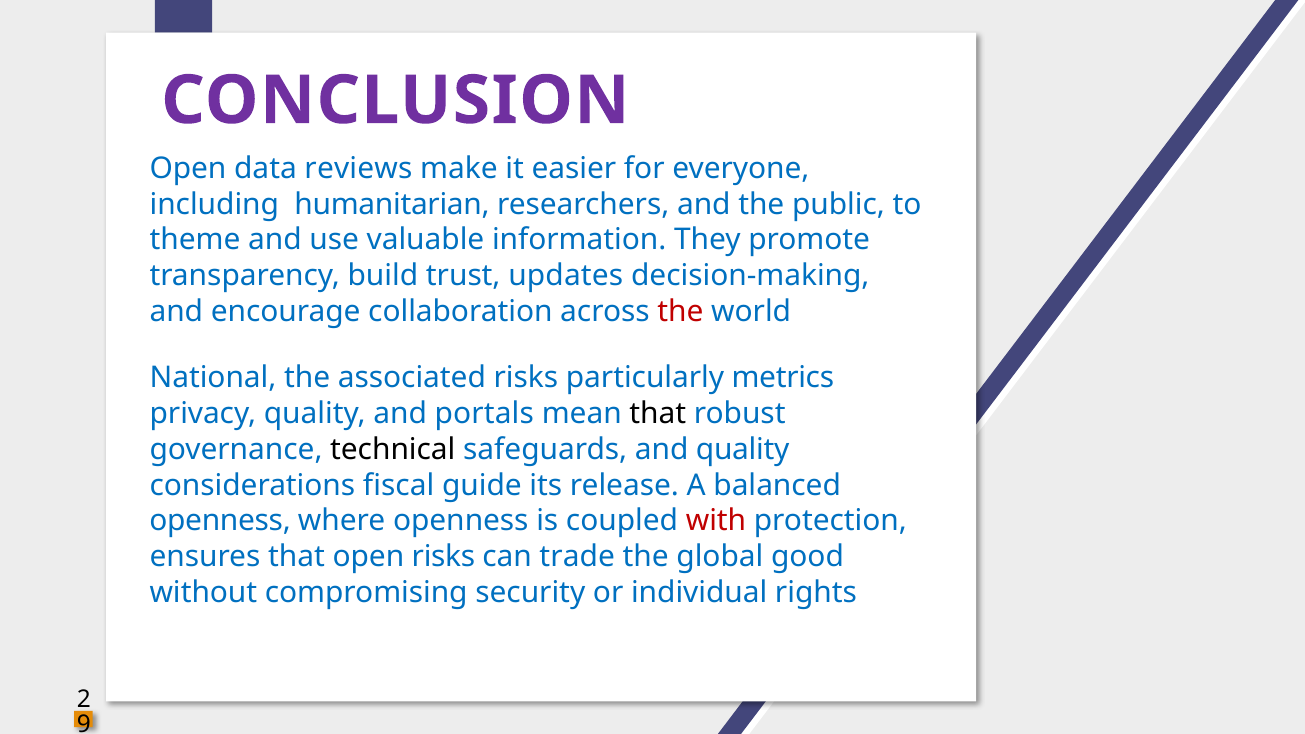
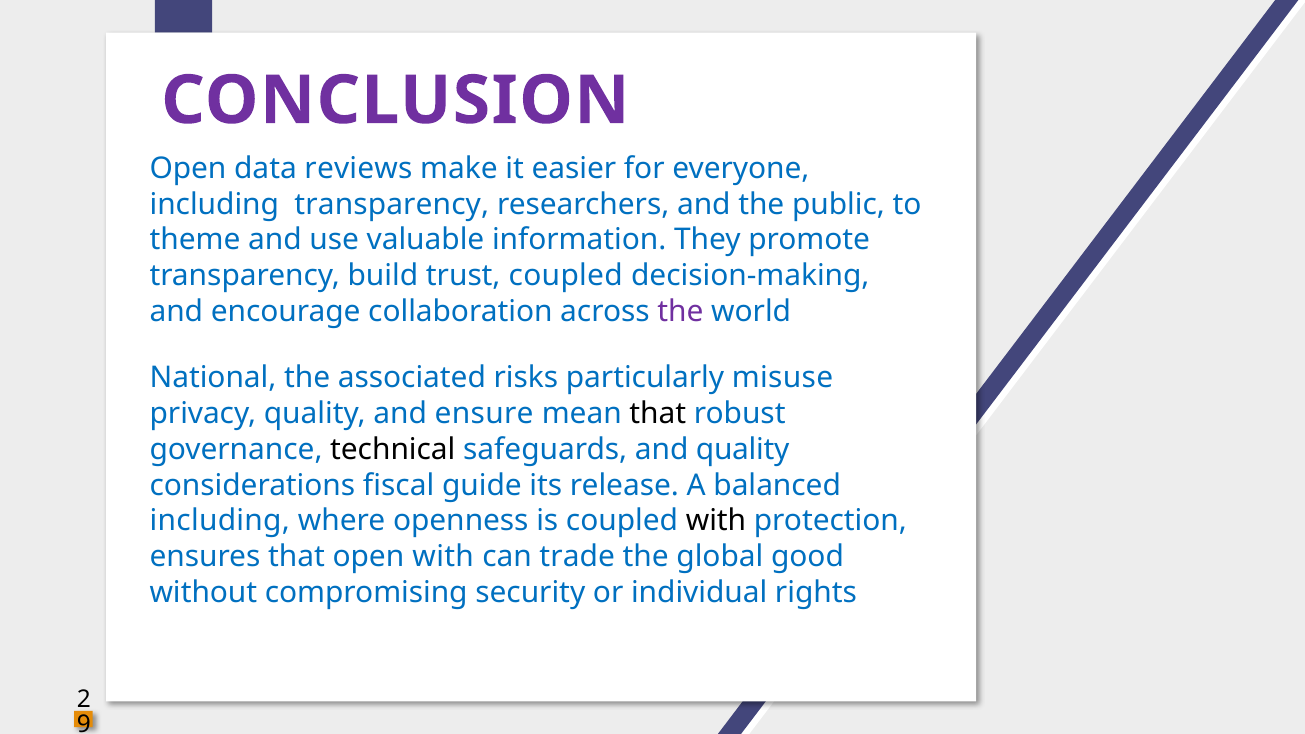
including humanitarian: humanitarian -> transparency (392, 204)
trust updates: updates -> coupled (566, 276)
the colour: red -> purple (680, 312)
metrics: metrics -> misuse (783, 378)
portals: portals -> ensure (484, 413)
openness: openness -> including (220, 521)
with colour: red -> black (716, 521)
open risks: risks -> with (443, 557)
